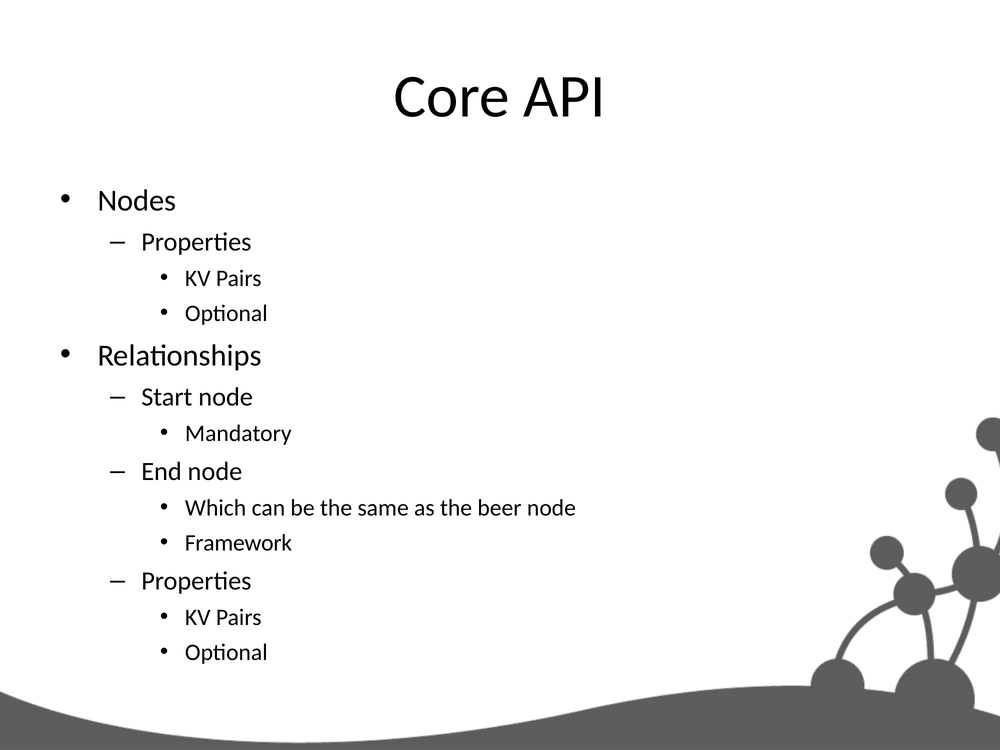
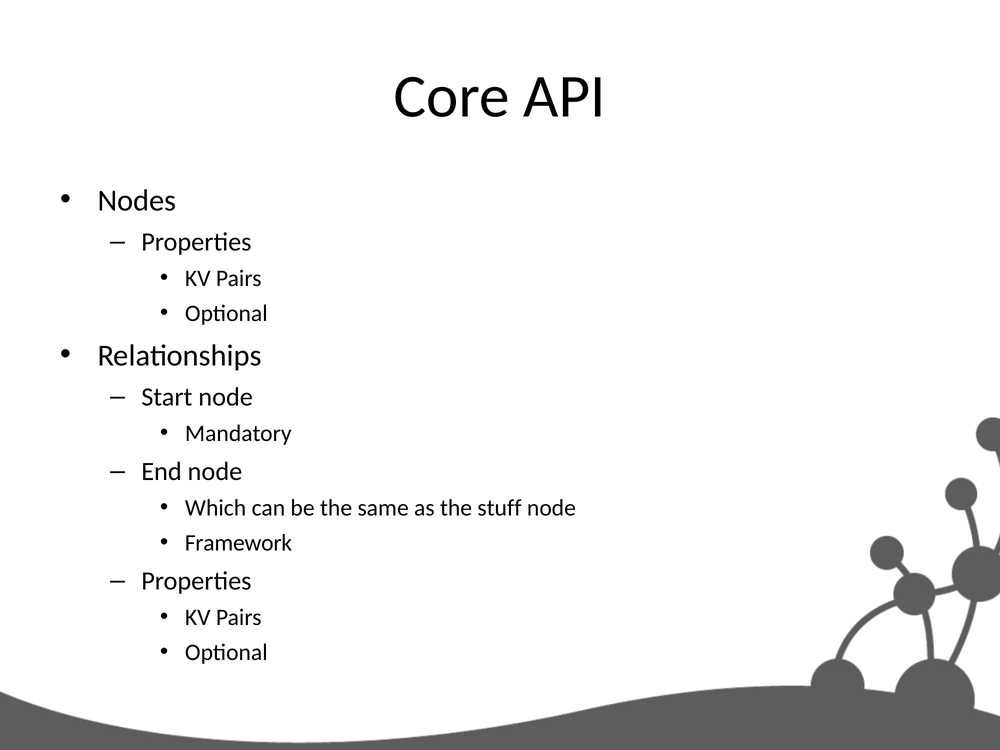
beer: beer -> stuff (499, 508)
